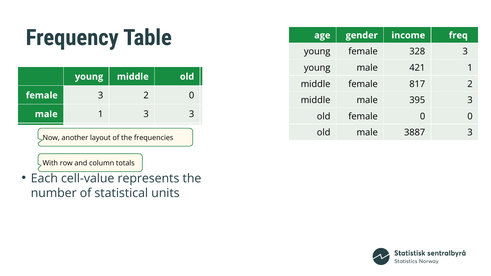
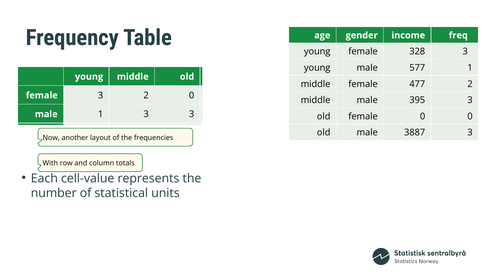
421: 421 -> 577 (417, 68)
817: 817 -> 477 (417, 84)
